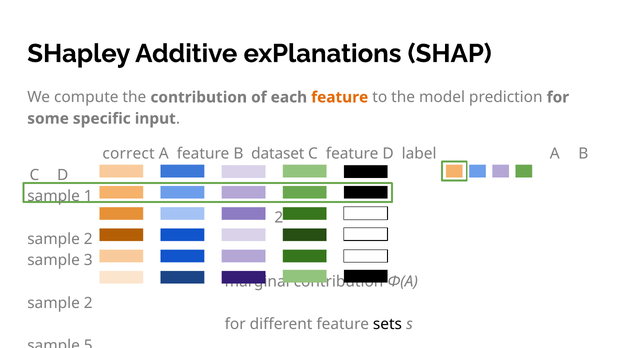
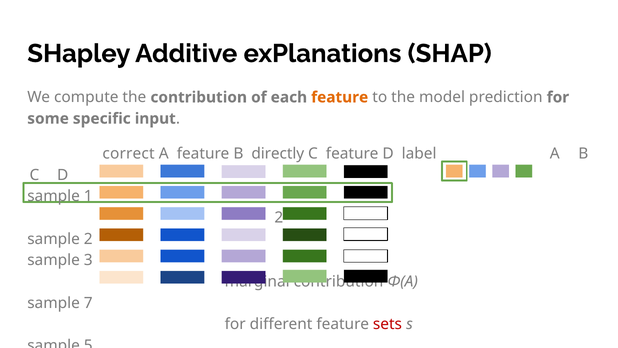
dataset: dataset -> directly (278, 154)
2: 2 -> 7 (88, 303)
sets colour: black -> red (388, 324)
